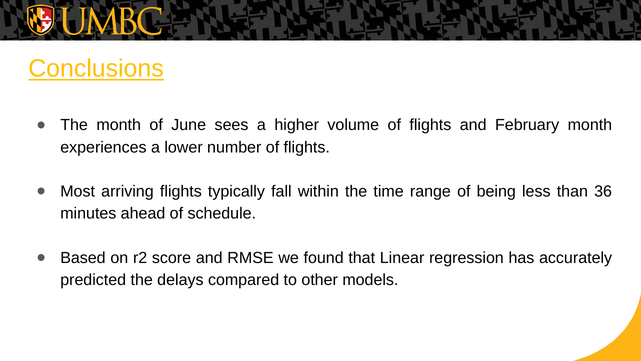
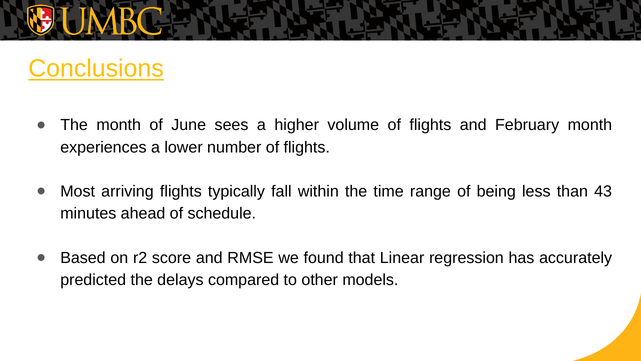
36: 36 -> 43 (603, 191)
